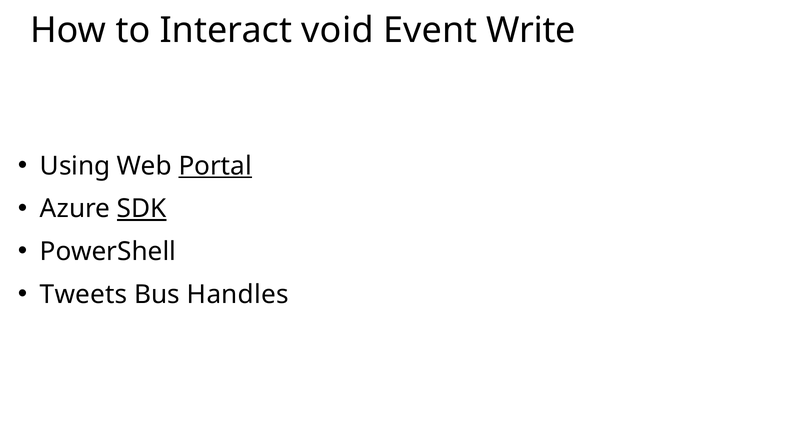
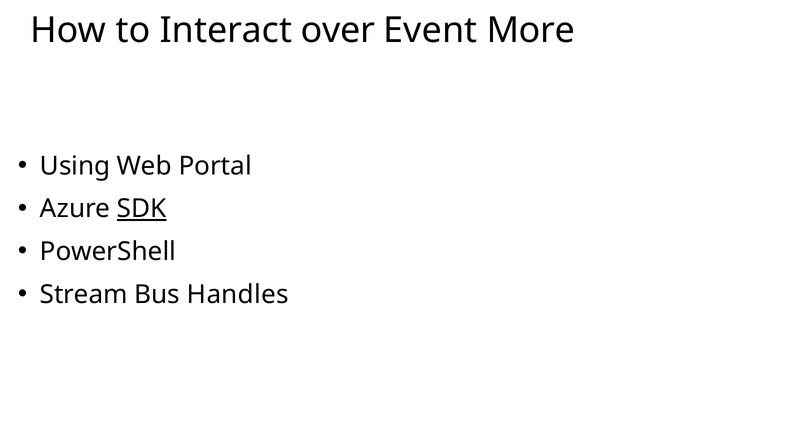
void: void -> over (338, 30)
Write: Write -> More (531, 30)
Portal underline: present -> none (215, 166)
Tweets: Tweets -> Stream (84, 295)
